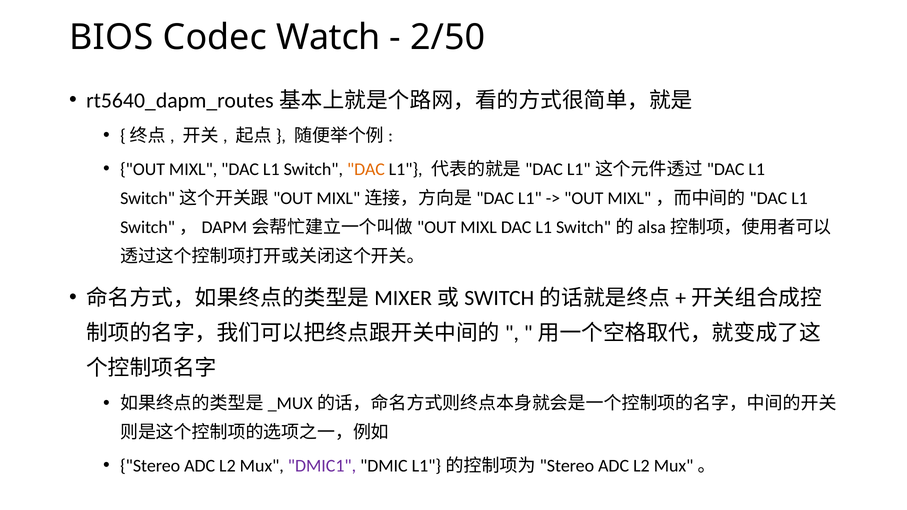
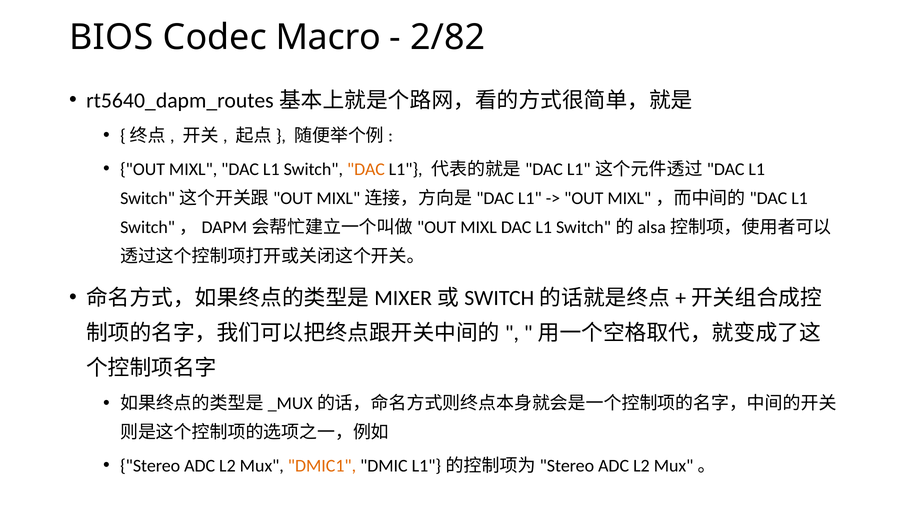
Watch: Watch -> Macro (328, 37)
2/50: 2/50 -> 2/82 (448, 37)
DMIC1 colour: purple -> orange (322, 466)
